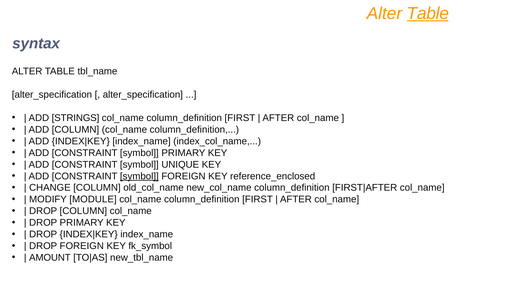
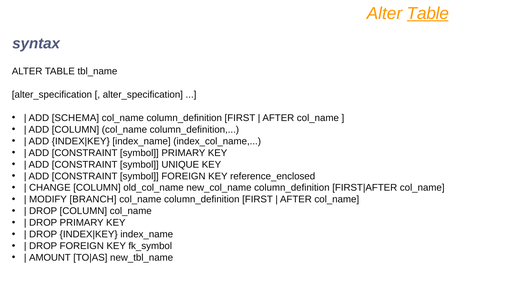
STRINGS: STRINGS -> SCHEMA (75, 118)
symbol underline: present -> none (139, 176)
MODULE: MODULE -> BRANCH (93, 199)
